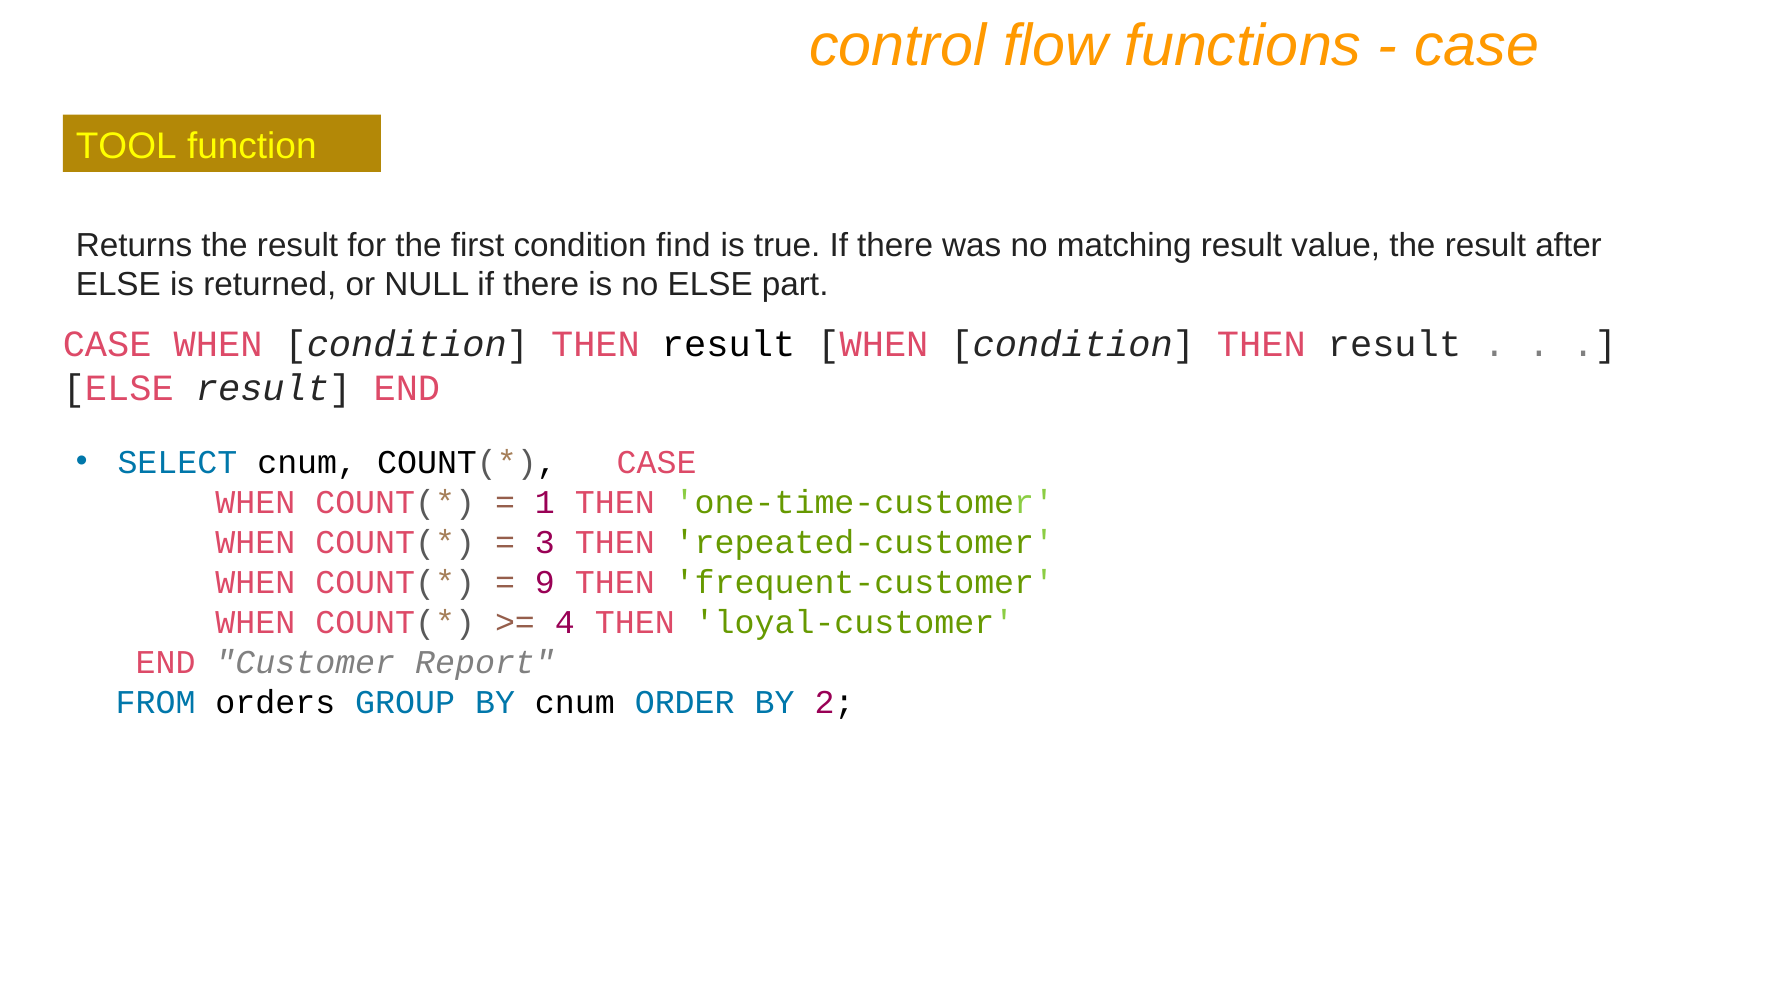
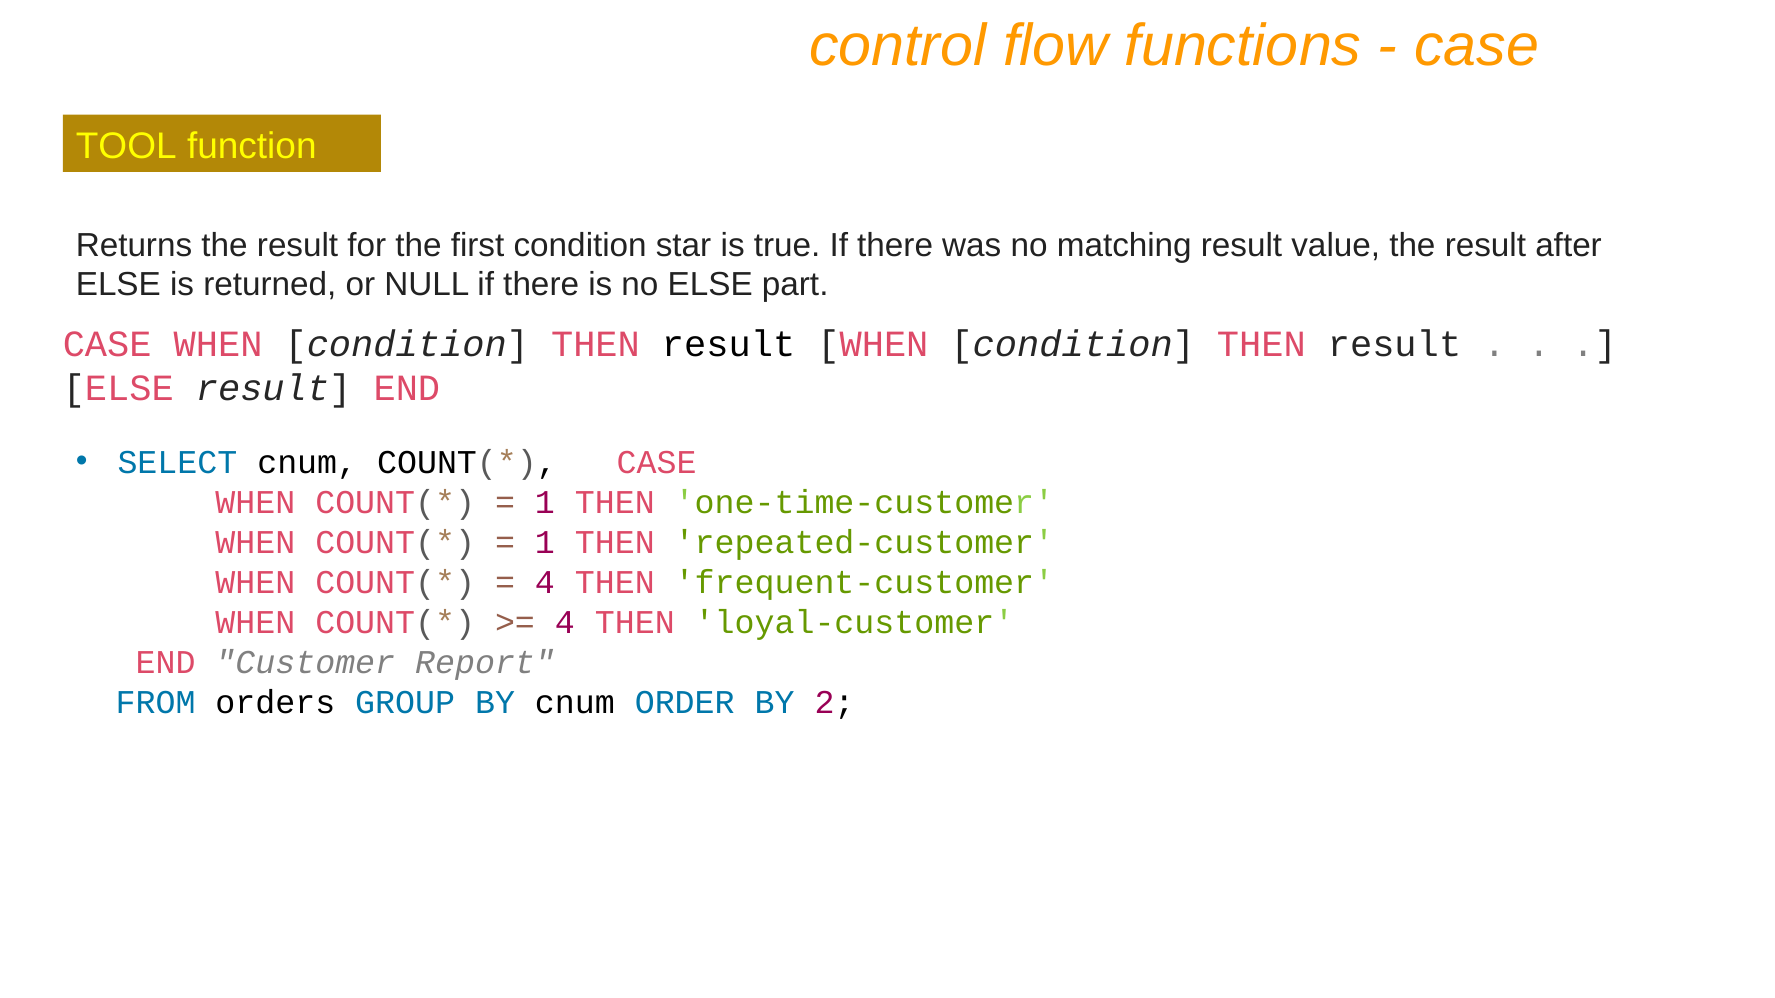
find: find -> star (684, 245)
3: 3 -> 1 (545, 543)
9: 9 -> 4 (545, 583)
